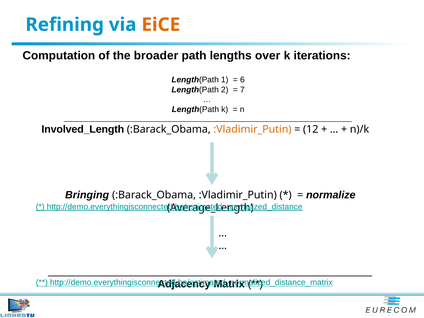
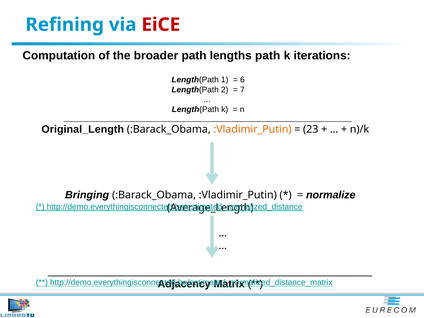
EiCE colour: orange -> red (161, 25)
lengths over: over -> path (268, 55)
Involved_Length: Involved_Length -> Original_Length (83, 129)
12: 12 -> 23 (311, 129)
